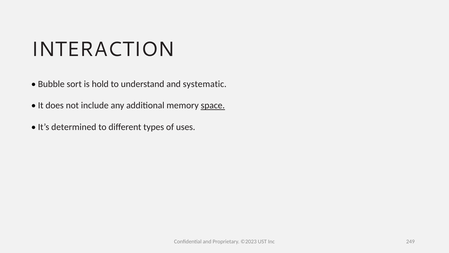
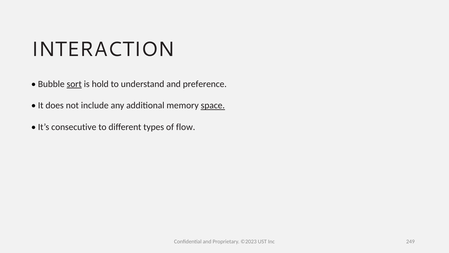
sort underline: none -> present (74, 84)
systematic: systematic -> preference (205, 84)
determined: determined -> consecutive (74, 127)
uses: uses -> flow (186, 127)
